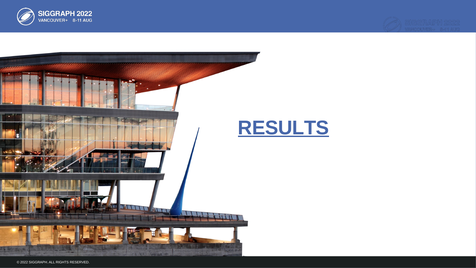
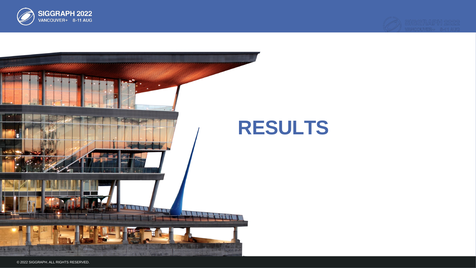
RESULTS underline: present -> none (284, 128)
